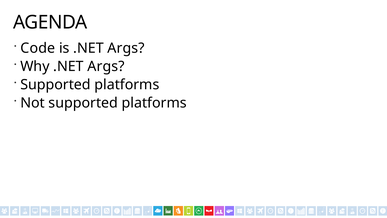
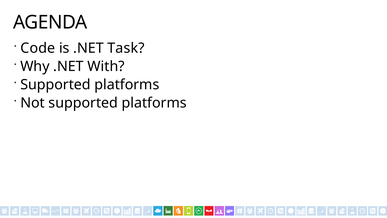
is .NET Args: Args -> Task (126, 48)
Why .NET Args: Args -> With (106, 66)
